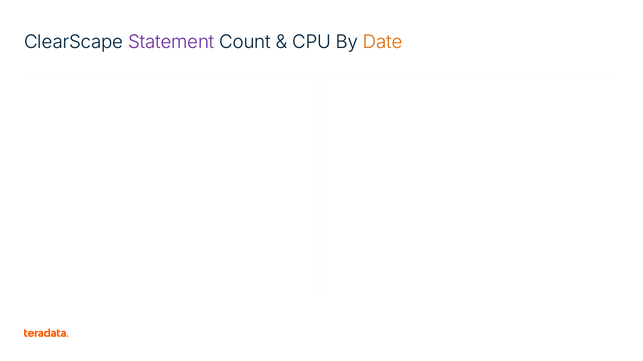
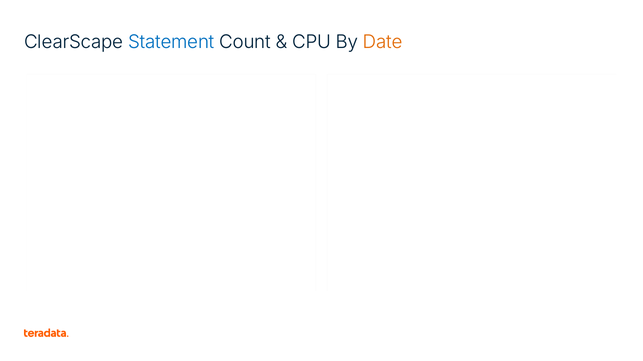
Statement colour: purple -> blue (171, 42)
